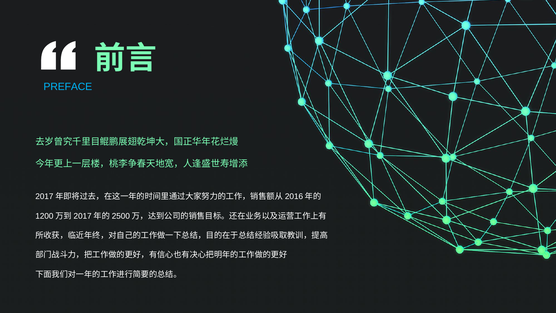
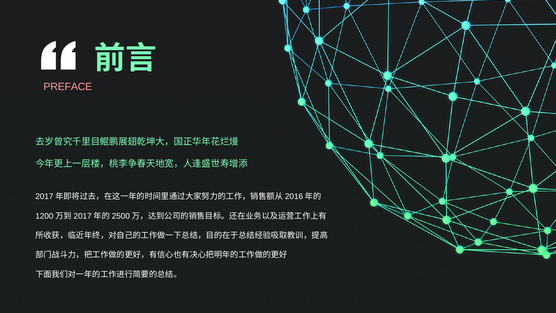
PREFACE colour: light blue -> pink (68, 87)
